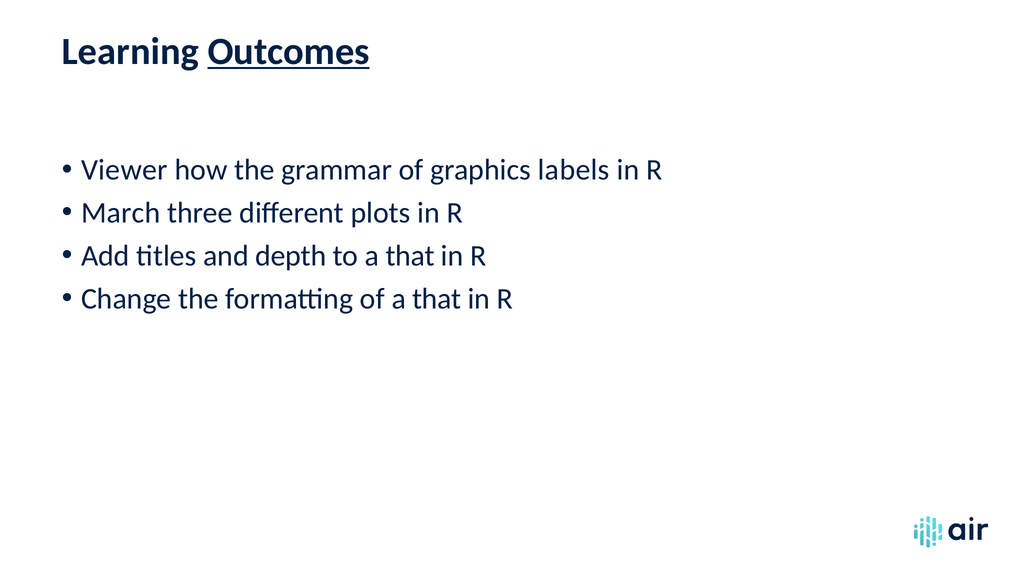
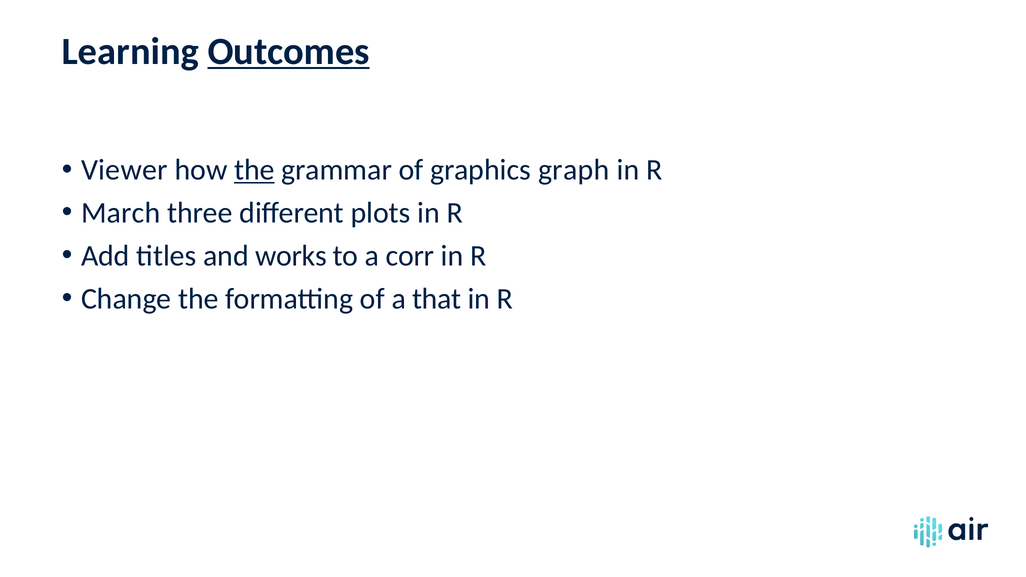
the underline: none -> present (254, 170)
labels: labels -> graph (574, 170)
depth: depth -> works (291, 256)
to a that: that -> corr (410, 256)
